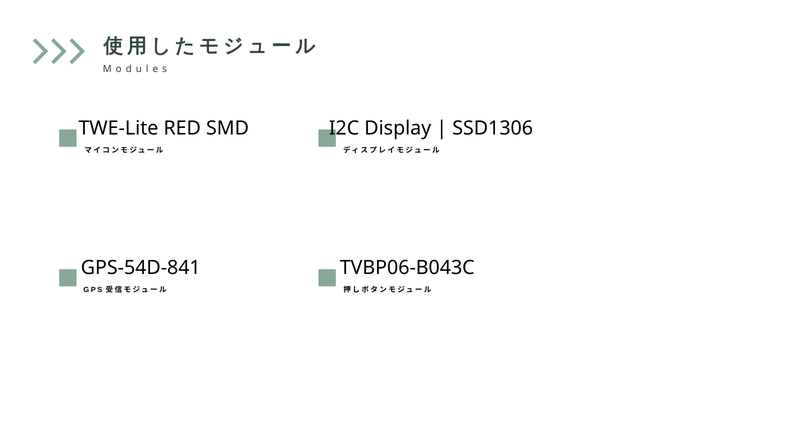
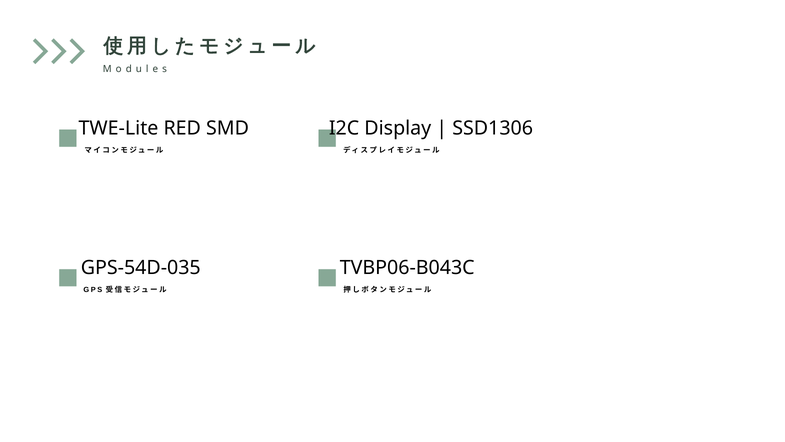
GPS-54D-841: GPS-54D-841 -> GPS-54D-035 (141, 268)
